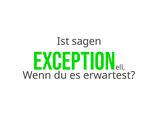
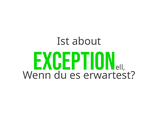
sagen: sagen -> about (87, 41)
